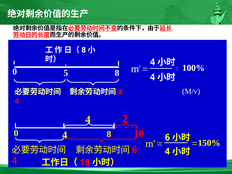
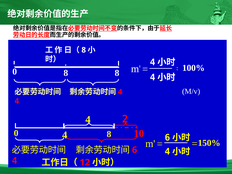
0 5: 5 -> 8 (66, 73)
18: 18 -> 12 (85, 162)
